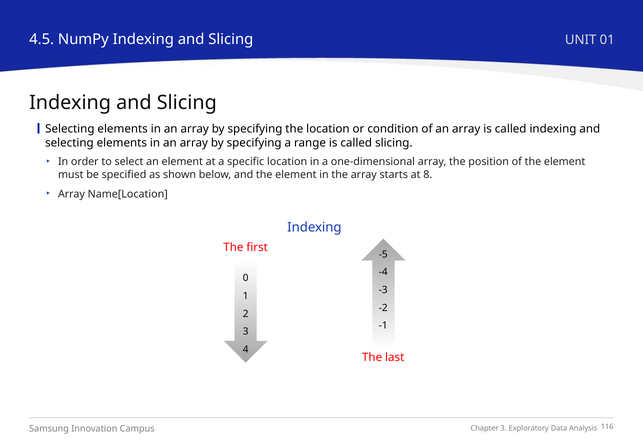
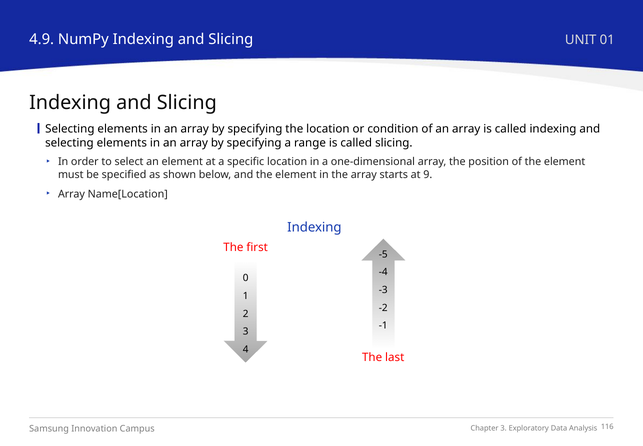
4.5: 4.5 -> 4.9 (42, 39)
8: 8 -> 9 (428, 174)
